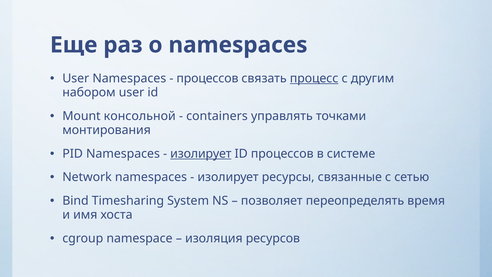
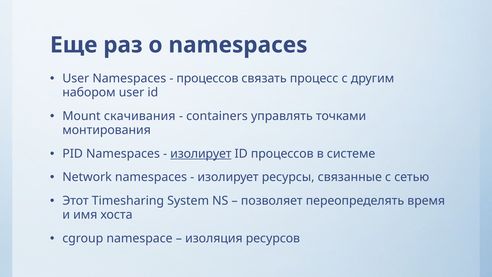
процесс underline: present -> none (314, 78)
консольной: консольной -> скачивания (140, 116)
Bind: Bind -> Этот (76, 201)
